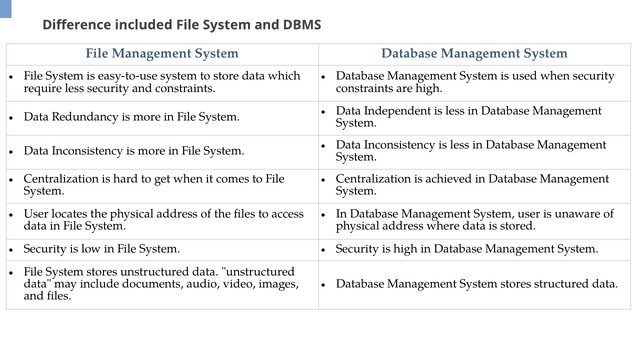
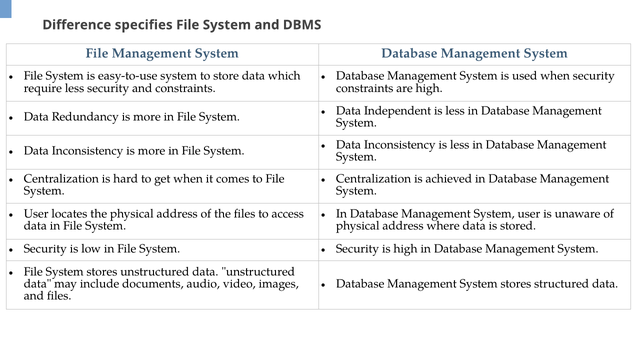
included: included -> specifies (144, 25)
